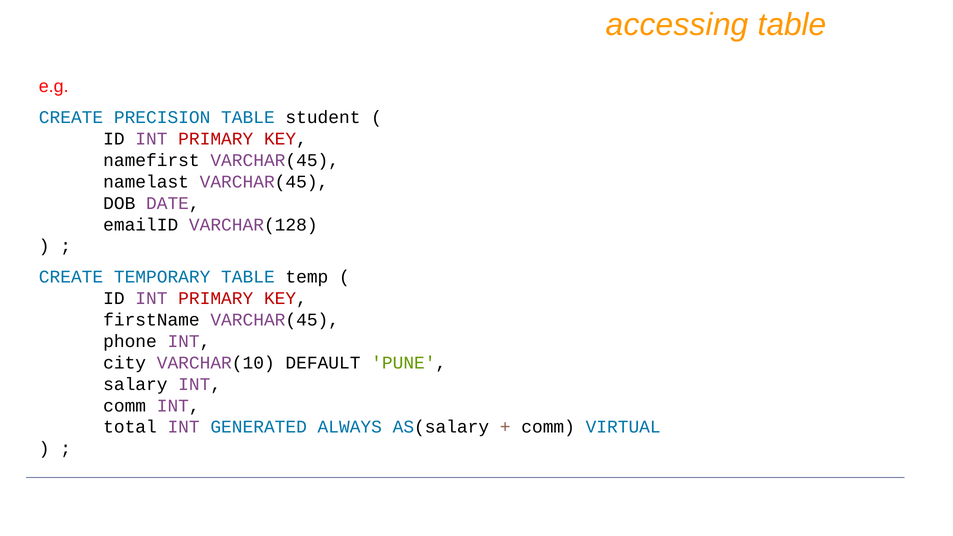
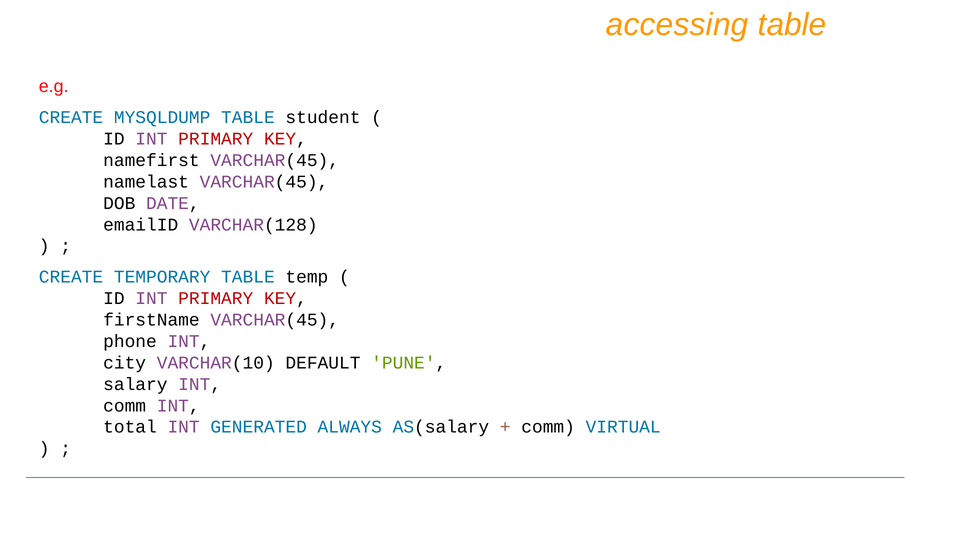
PRECISION: PRECISION -> MYSQLDUMP (162, 117)
